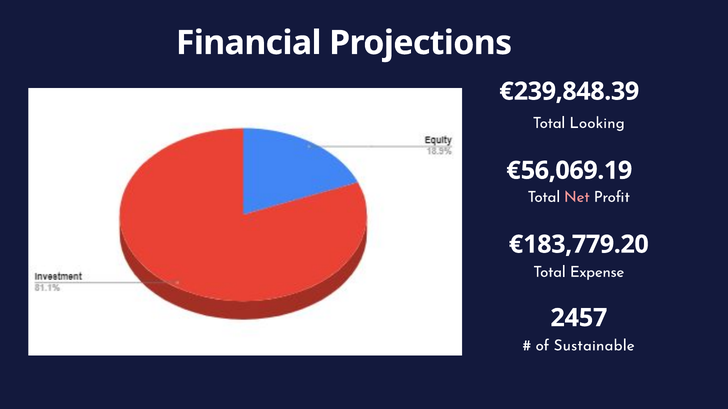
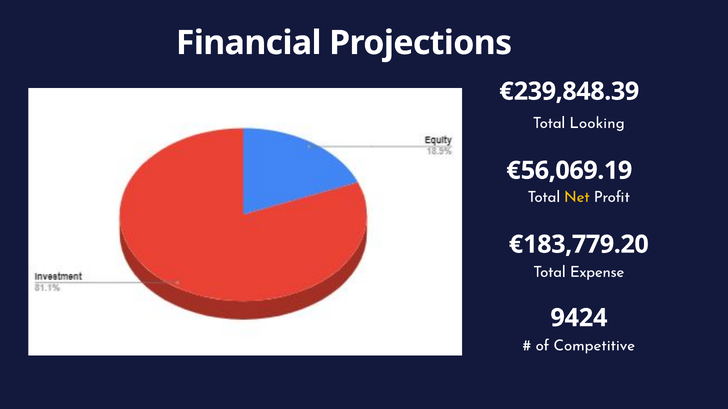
Net colour: pink -> yellow (577, 197)
2457: 2457 -> 9424 (579, 318)
Sustainable: Sustainable -> Competitive (594, 346)
